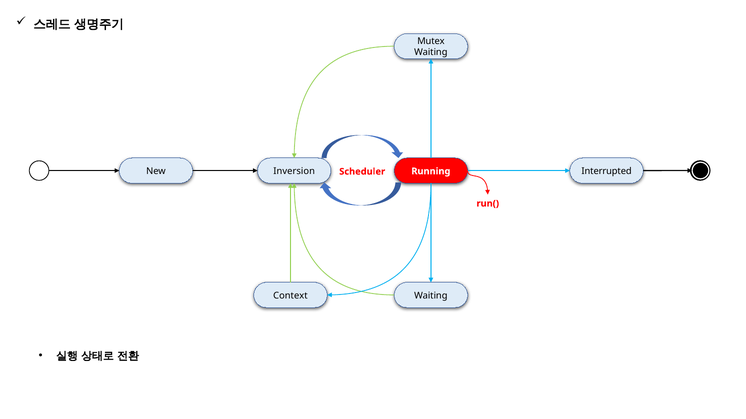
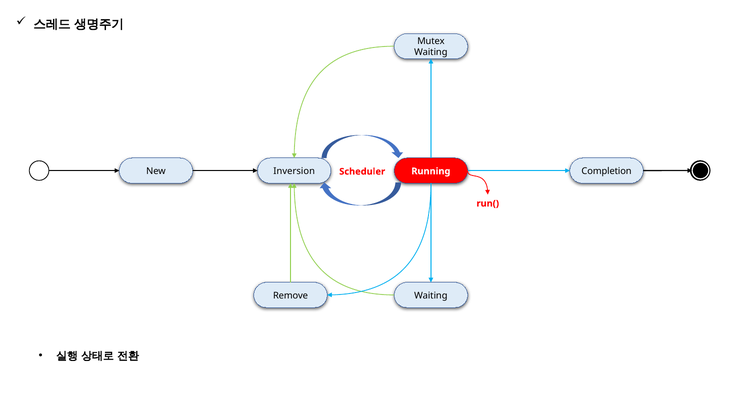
Interrupted: Interrupted -> Completion (607, 171)
Context: Context -> Remove (290, 296)
